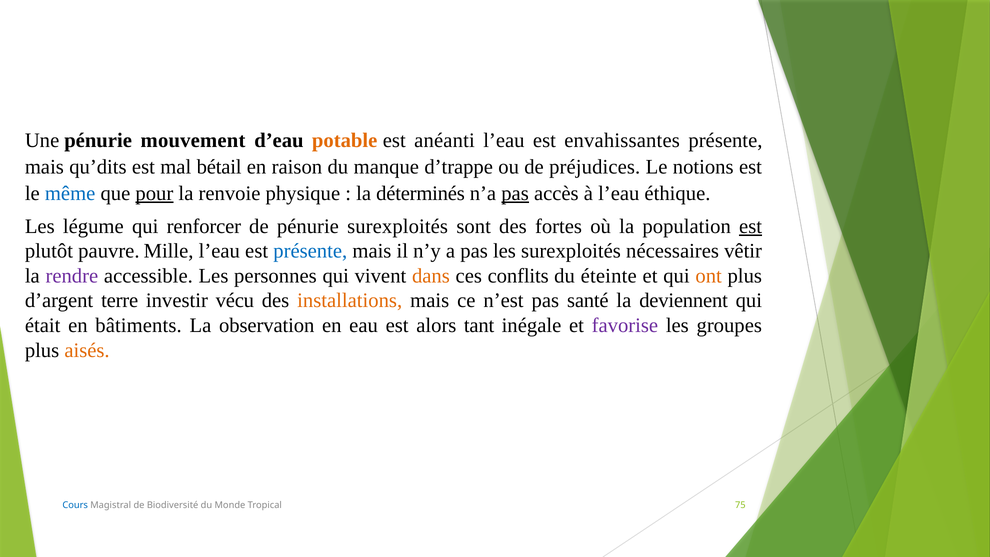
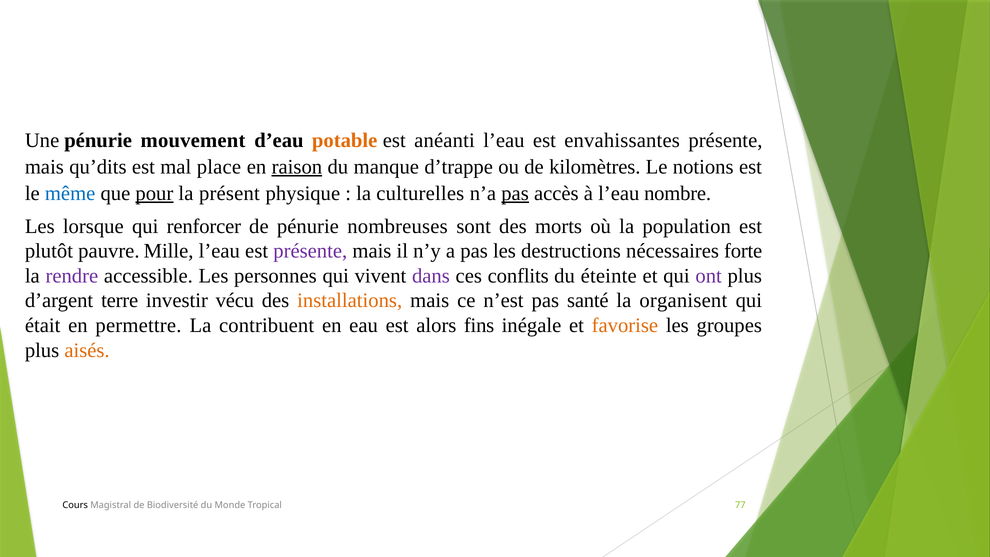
bétail: bétail -> place (219, 167)
raison underline: none -> present (297, 167)
préjudices: préjudices -> kilomètres (595, 167)
renvoie: renvoie -> présent (229, 193)
déterminés: déterminés -> culturelles (420, 193)
éthique: éthique -> nombre (678, 193)
légume: légume -> lorsque (93, 226)
pénurie surexploités: surexploités -> nombreuses (398, 226)
fortes: fortes -> morts (559, 226)
est underline: present -> none (751, 226)
présente colour: blue -> purple (310, 251)
les surexploités: surexploités -> destructions (571, 251)
vêtir: vêtir -> forte (743, 251)
dans colour: orange -> purple (431, 276)
ont colour: orange -> purple (709, 276)
deviennent: deviennent -> organisent (683, 301)
bâtiments: bâtiments -> permettre (138, 325)
observation: observation -> contribuent (267, 325)
tant: tant -> fins (479, 325)
favorise colour: purple -> orange (625, 325)
Cours colour: blue -> black (75, 505)
75: 75 -> 77 (740, 505)
